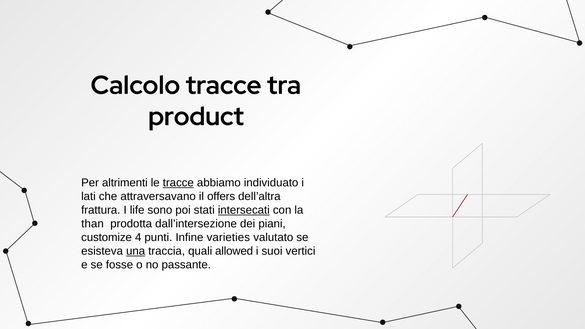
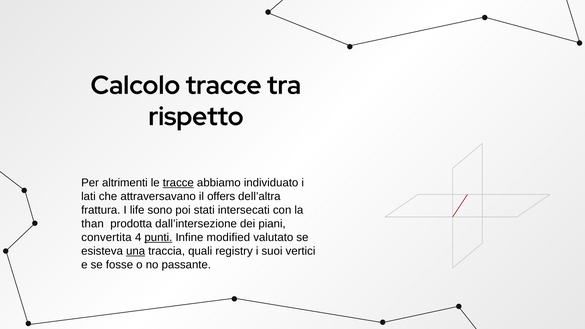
product: product -> rispetto (196, 117)
intersecati underline: present -> none (244, 210)
customize: customize -> convertita (106, 237)
punti underline: none -> present (158, 237)
varieties: varieties -> modified (228, 237)
allowed: allowed -> registry (234, 251)
